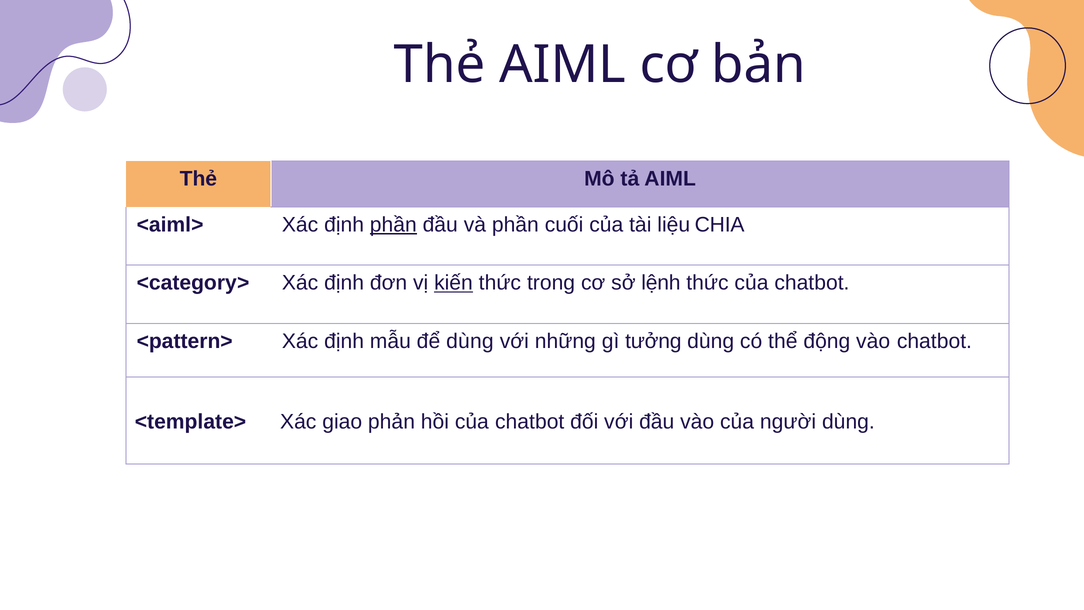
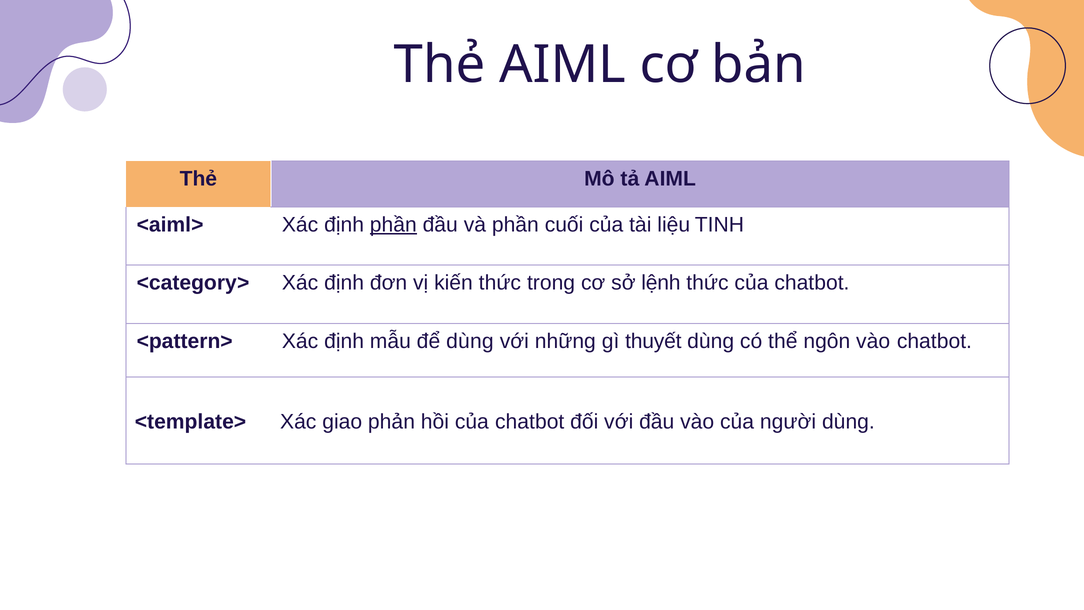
CHIA: CHIA -> TINH (719, 224)
kiến underline: present -> none (453, 283)
tưởng: tưởng -> thuyết (653, 341)
động: động -> ngôn (827, 341)
